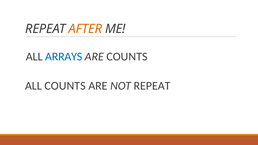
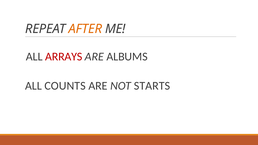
ARRAYS colour: blue -> red (64, 57)
ARE COUNTS: COUNTS -> ALBUMS (127, 57)
NOT REPEAT: REPEAT -> STARTS (152, 86)
